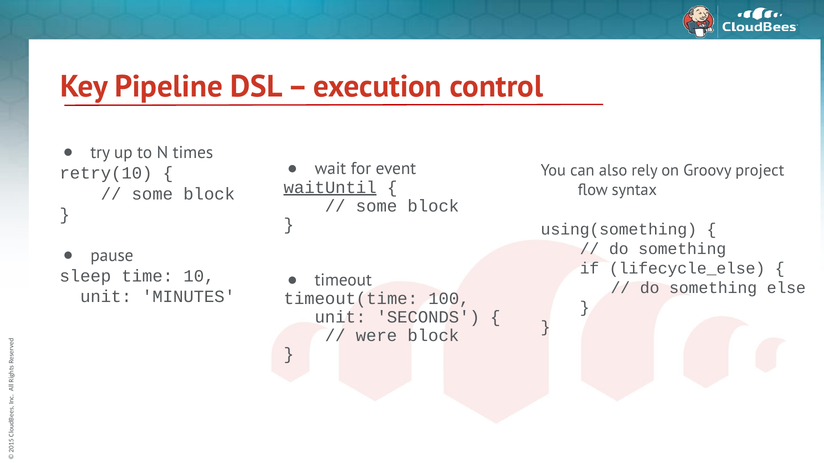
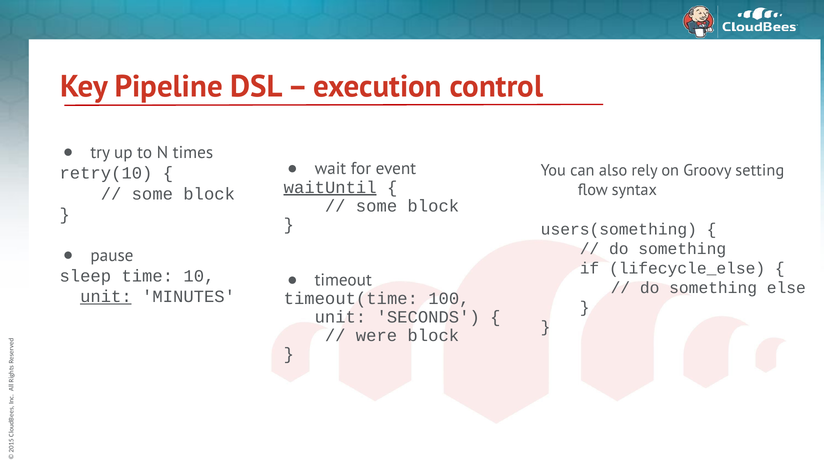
project: project -> setting (760, 171)
using(something: using(something -> users(something (619, 229)
unit underline: none -> present (106, 297)
